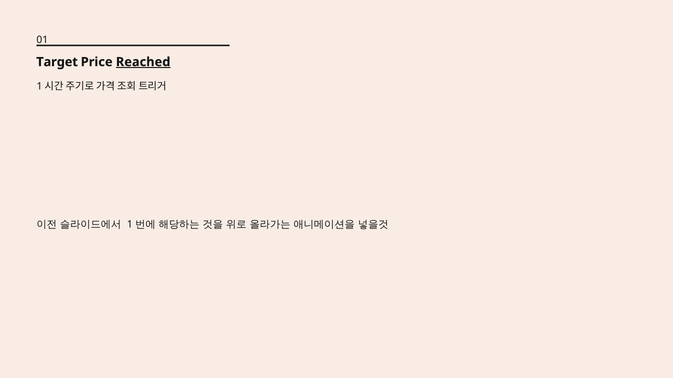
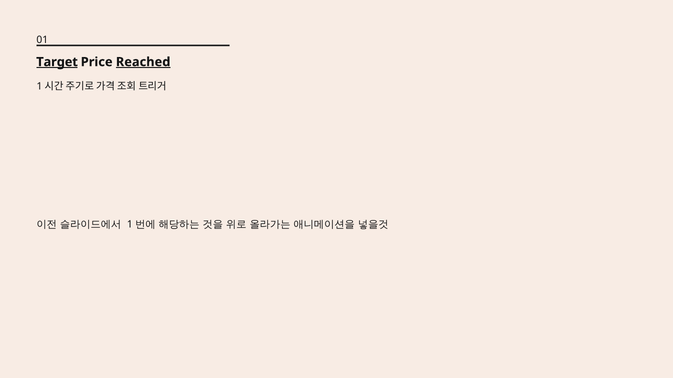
Target underline: none -> present (57, 62)
